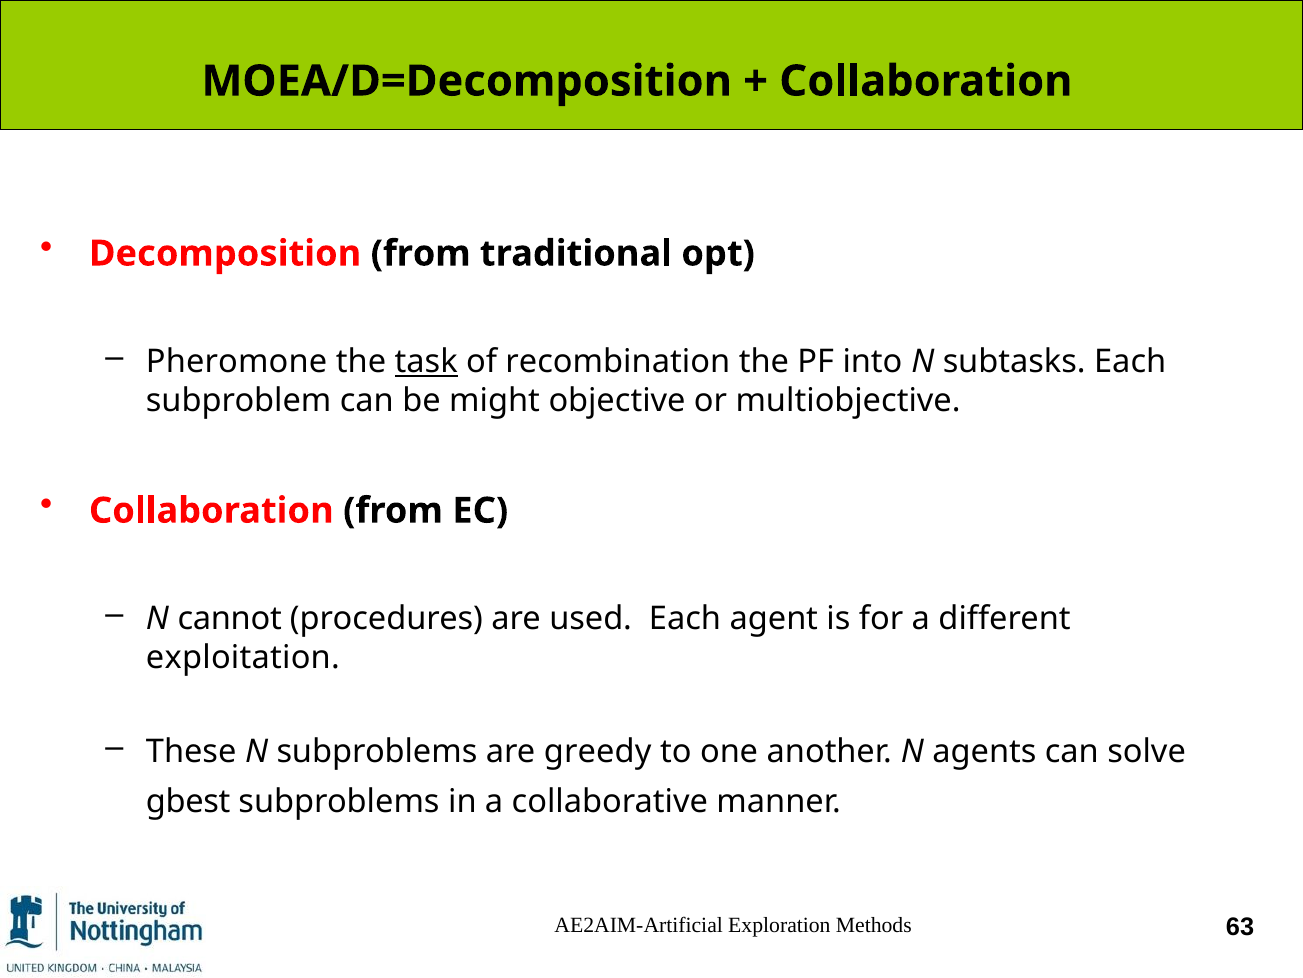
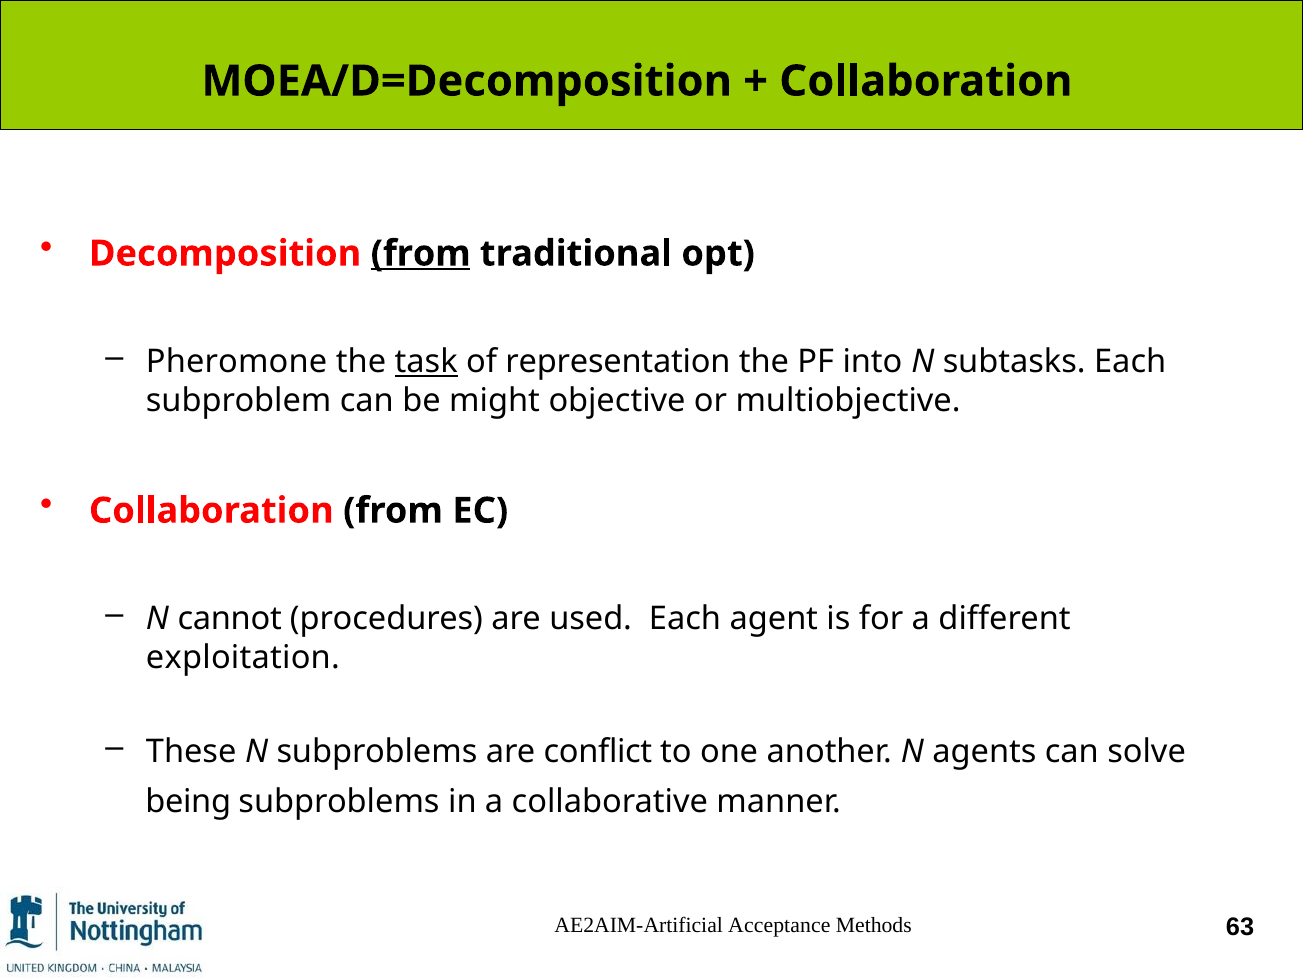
from underline: none -> present (421, 253)
recombination: recombination -> representation (618, 362)
greedy: greedy -> conflict (598, 751)
gbest: gbest -> being (188, 801)
Exploration: Exploration -> Acceptance (779, 924)
